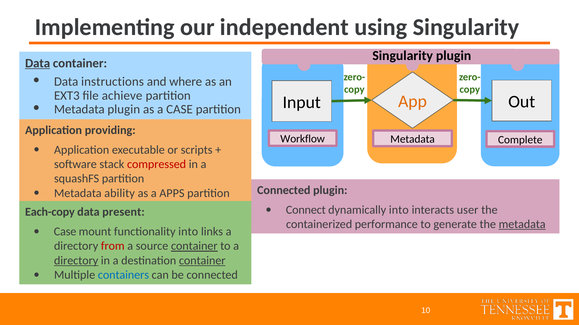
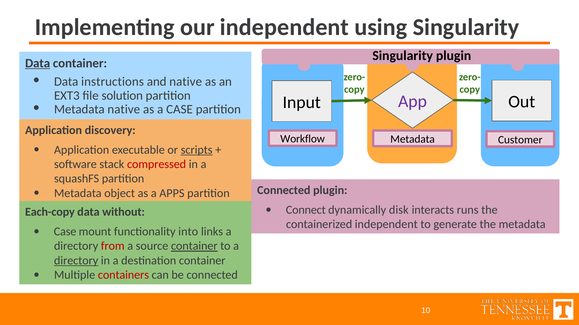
and where: where -> native (186, 82)
achieve: achieve -> solution (122, 96)
App colour: orange -> purple (413, 102)
Metadata plugin: plugin -> native (124, 110)
providing: providing -> discovery (110, 130)
Complete: Complete -> Customer (520, 140)
scripts underline: none -> present (197, 150)
ability: ability -> object (120, 193)
dynamically into: into -> disk (399, 210)
user: user -> runs (468, 210)
present: present -> without (124, 212)
containerized performance: performance -> independent (386, 225)
metadata underline: present -> none (522, 225)
container underline: present -> none (202, 261)
containers colour: blue -> red (123, 275)
